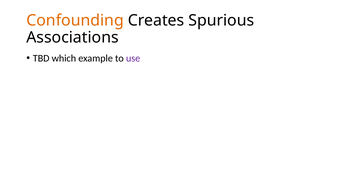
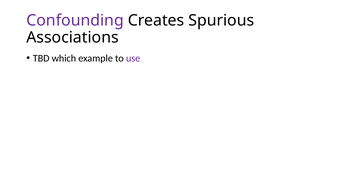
Confounding colour: orange -> purple (75, 21)
